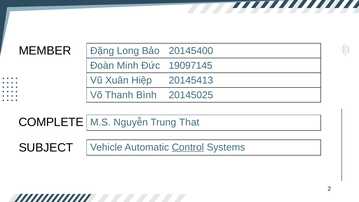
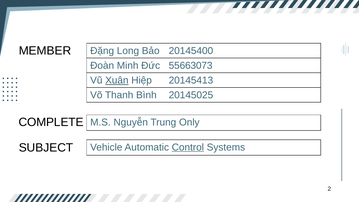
19097145: 19097145 -> 55663073 (191, 66)
Xuân underline: none -> present (117, 80)
That: That -> Only (189, 122)
